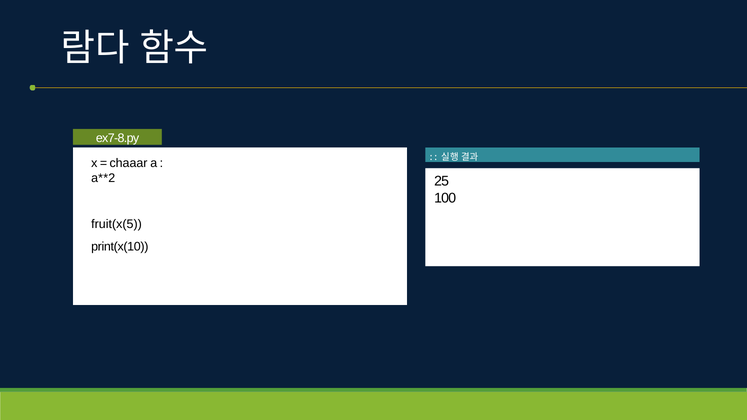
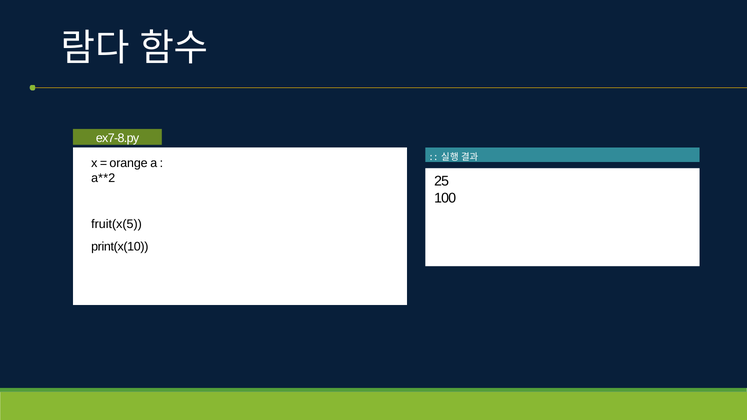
chaaar: chaaar -> orange (129, 163)
